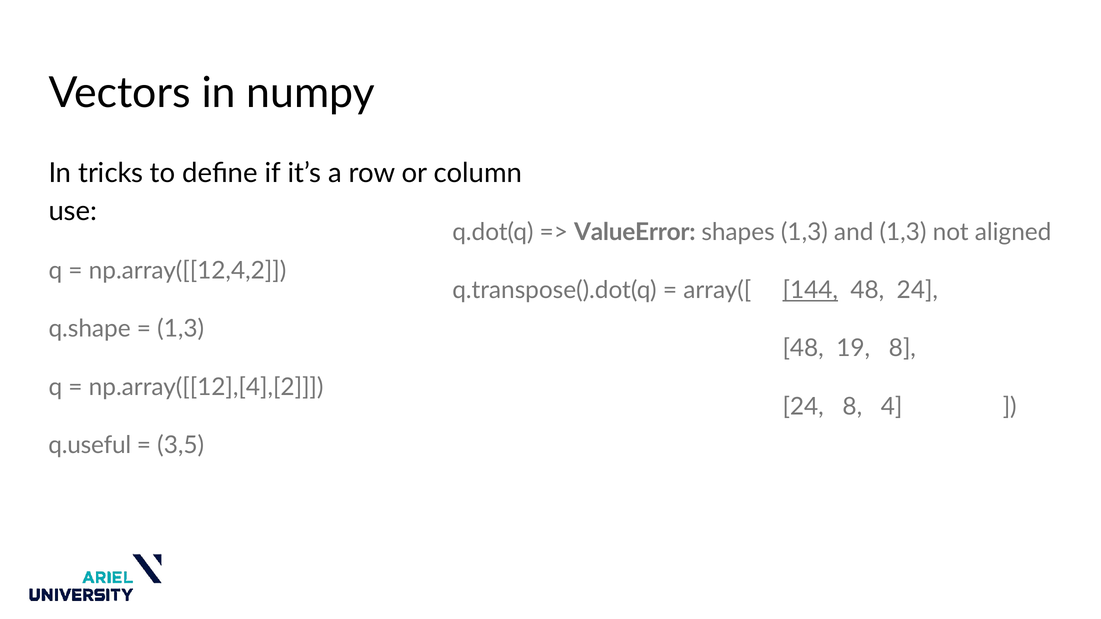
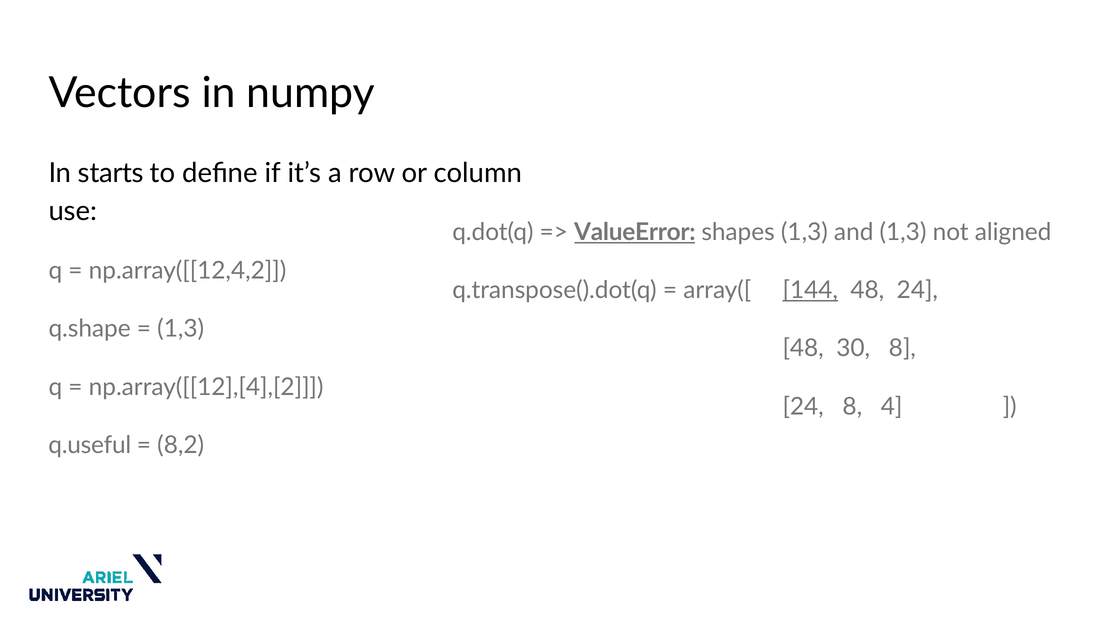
tricks: tricks -> starts (111, 173)
ValueError underline: none -> present (635, 232)
19: 19 -> 30 (853, 349)
3,5: 3,5 -> 8,2 (181, 445)
